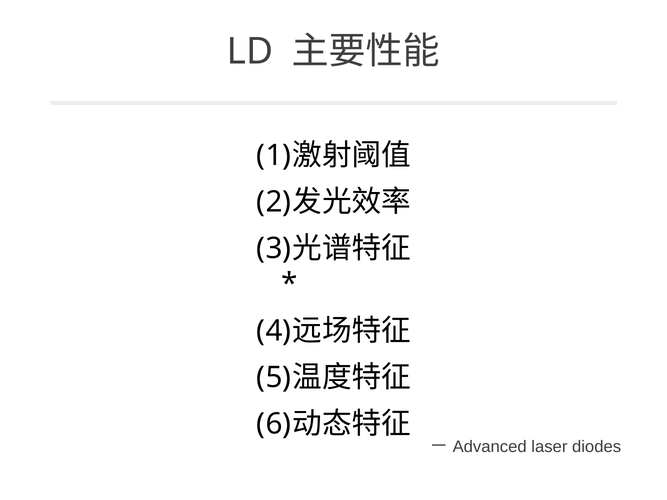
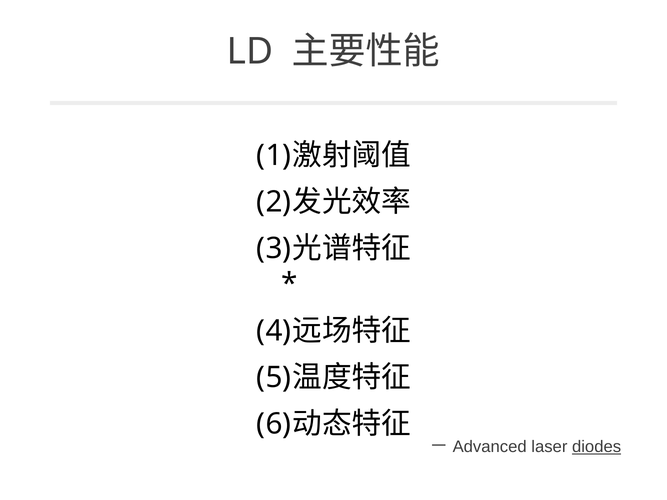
diodes underline: none -> present (597, 447)
